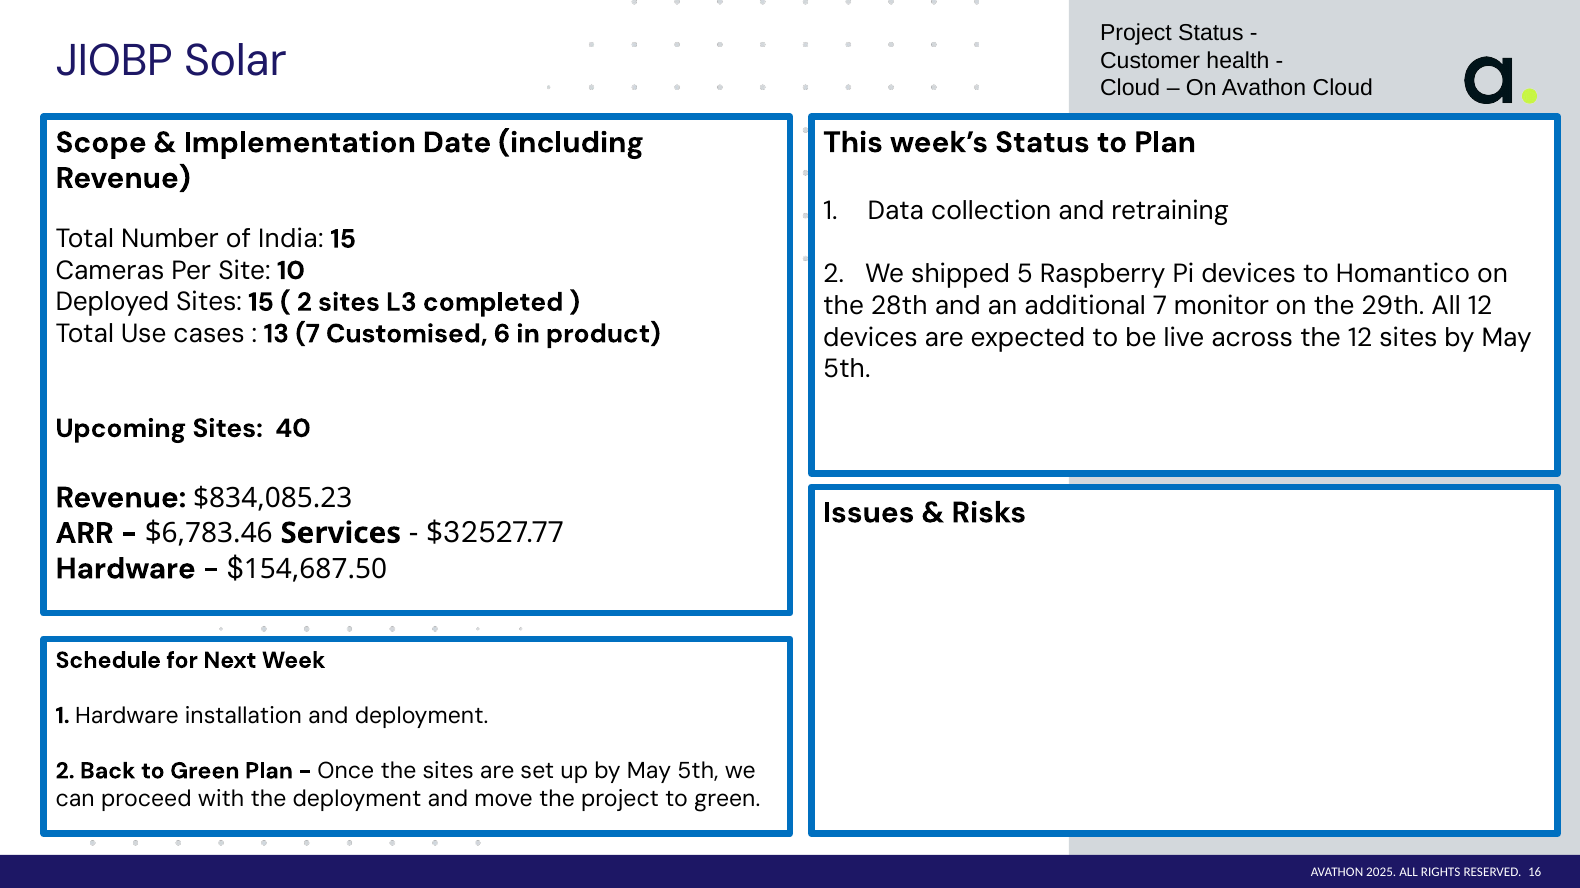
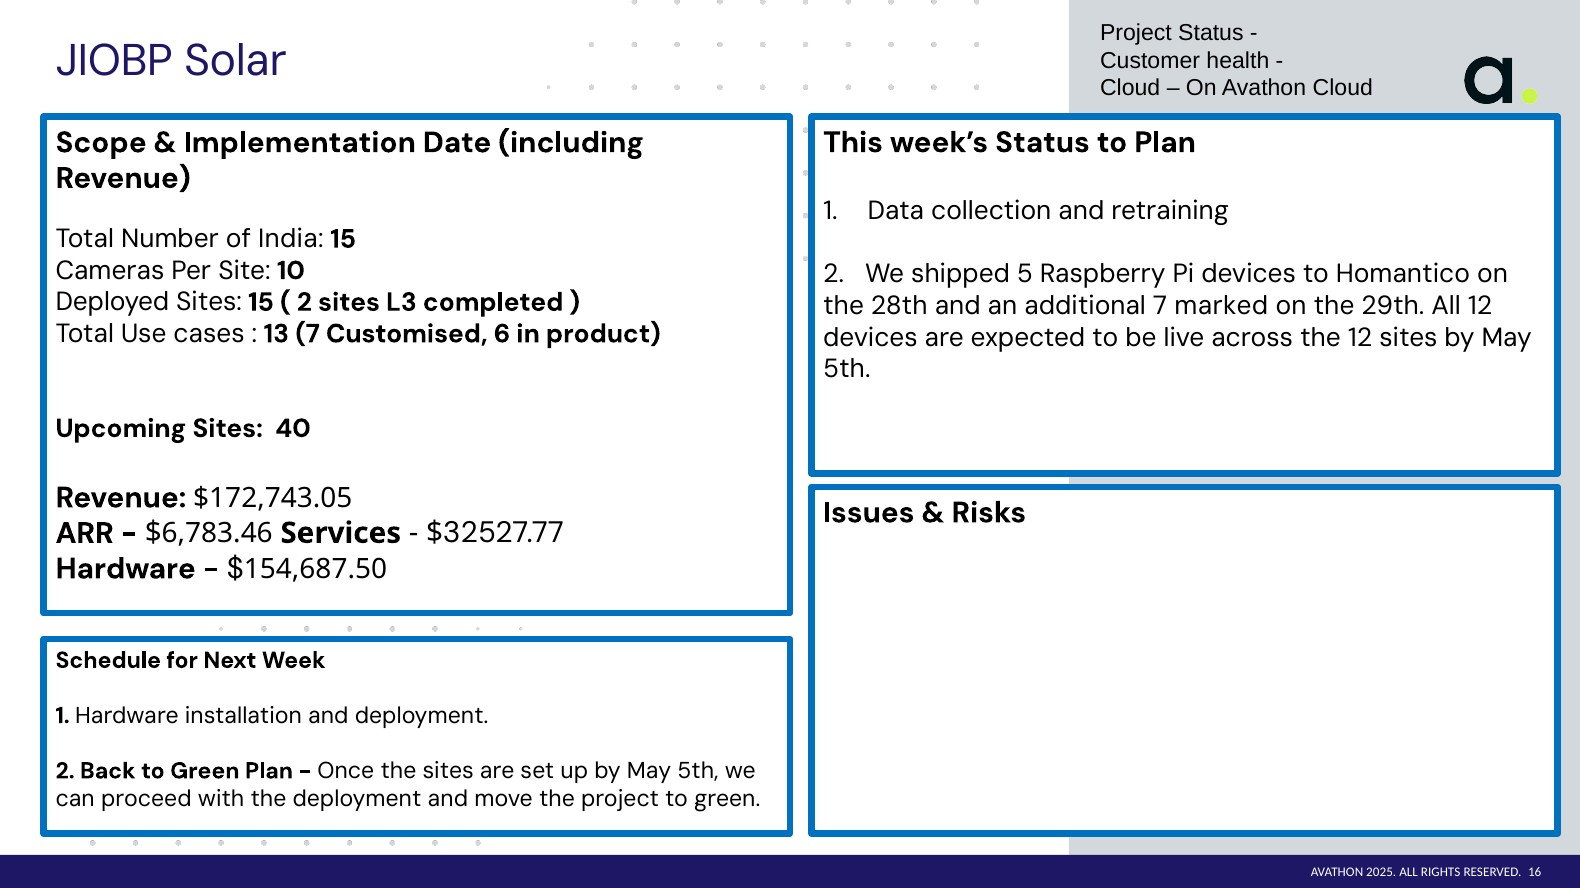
monitor: monitor -> marked (1221, 306)
$834,085.23: $834,085.23 -> $172,743.05 (273, 499)
